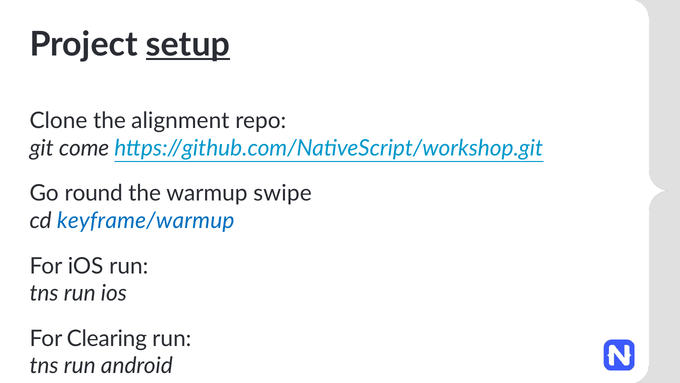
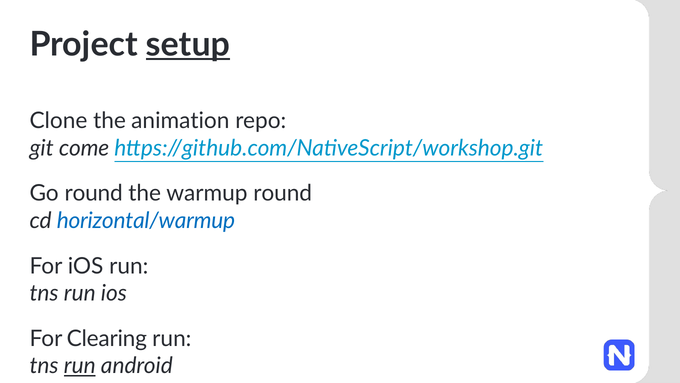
alignment: alignment -> animation (180, 121)
warmup swipe: swipe -> round (283, 193)
keyframe/warmup: keyframe/warmup -> horizontal/warmup (146, 220)
run underline: none -> present (80, 365)
